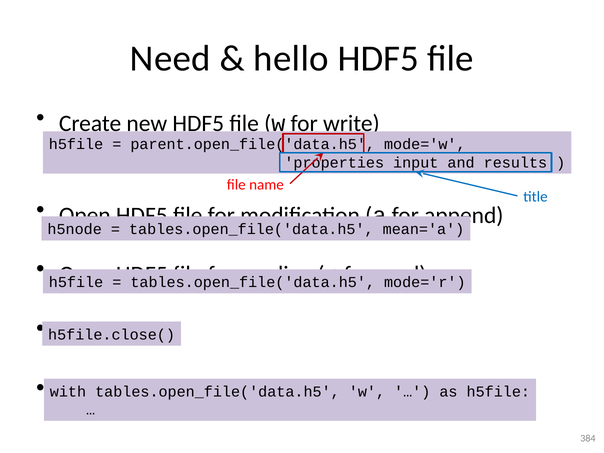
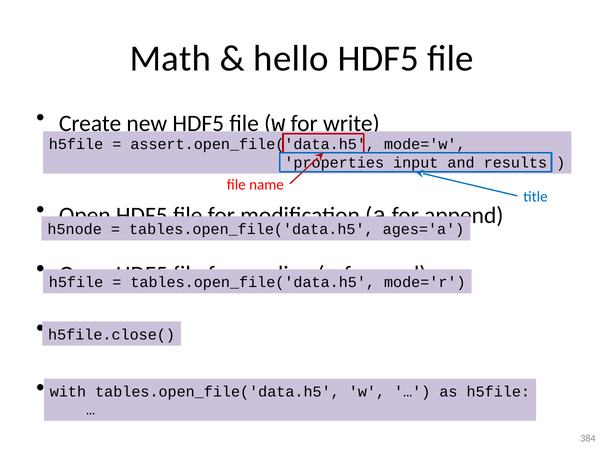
Need: Need -> Math (170, 58)
parent.open_file('data.h5: parent.open_file('data.h5 -> assert.open_file('data.h5 (253, 144)
mean='a: mean='a -> ages='a (423, 229)
